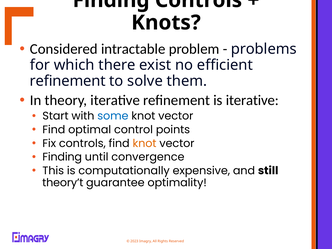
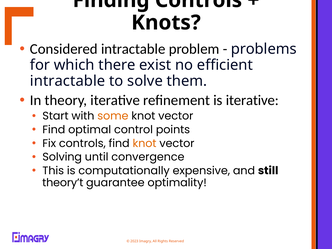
refinement: refinement -> intractable (68, 81)
some colour: blue -> orange (113, 116)
Finding: Finding -> Solving (62, 157)
